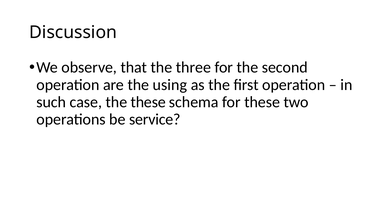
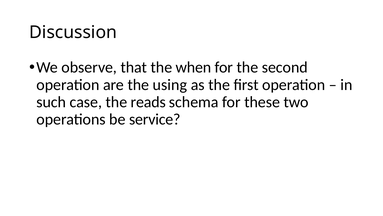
three: three -> when (193, 67)
the these: these -> reads (148, 102)
